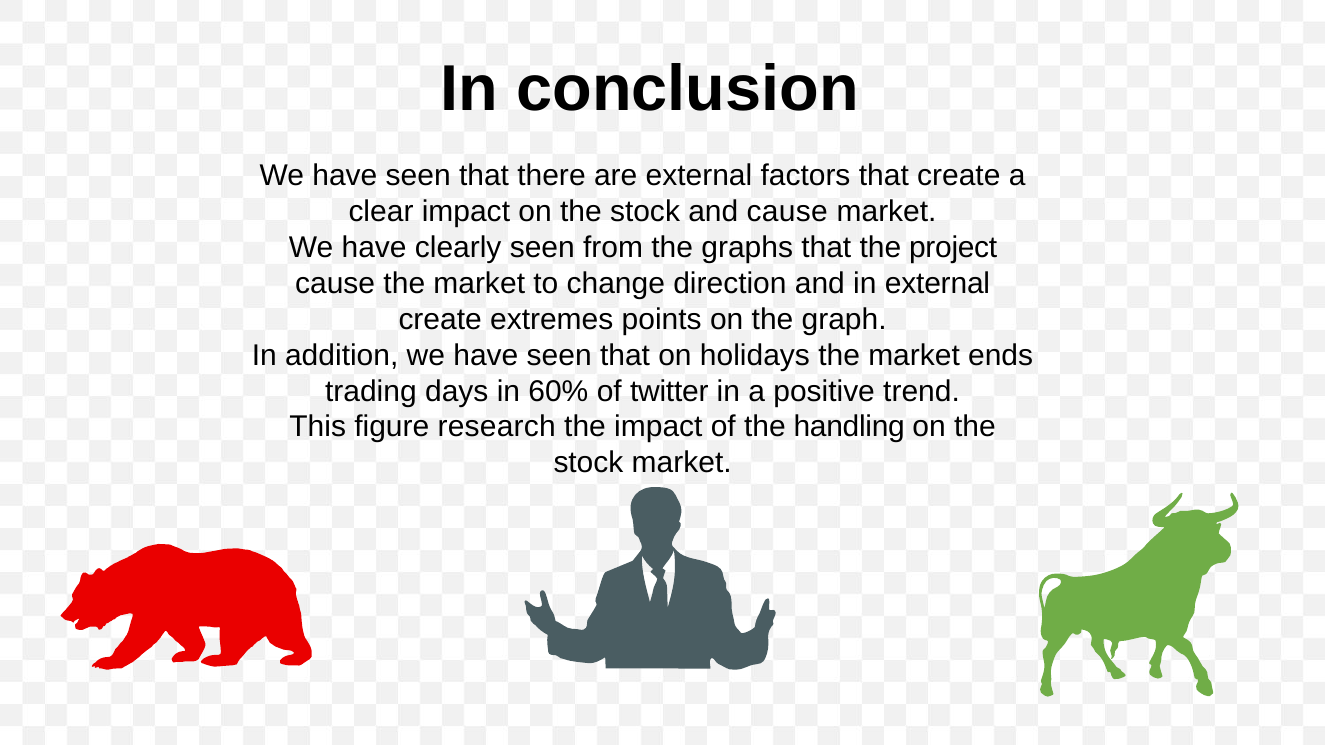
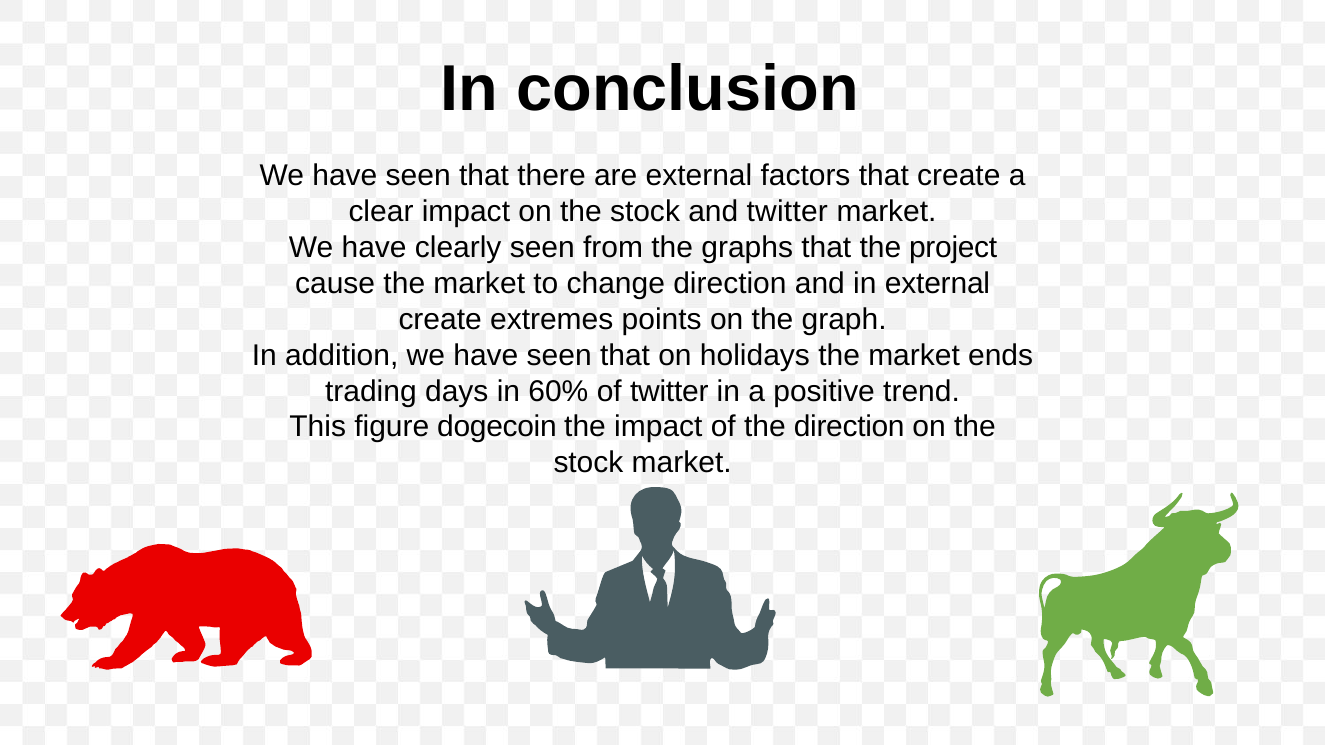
and cause: cause -> twitter (787, 212)
research: research -> dogecoin (497, 427)
the handling: handling -> direction (849, 427)
